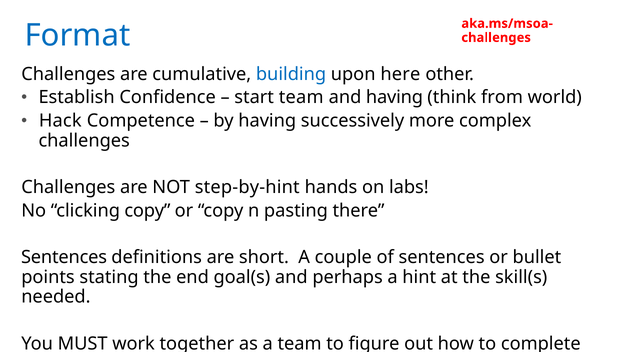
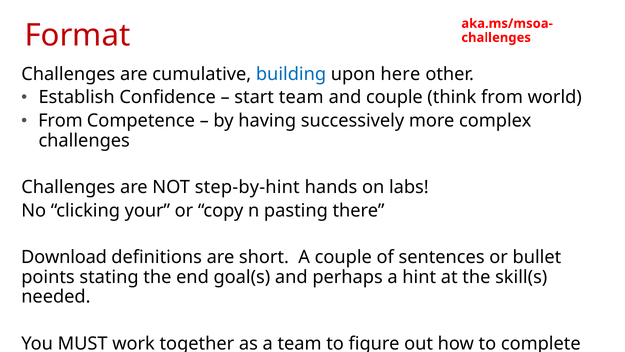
Format colour: blue -> red (77, 35)
and having: having -> couple (394, 97)
Hack: Hack -> From (60, 121)
clicking copy: copy -> your (147, 210)
Sentences: Sentences -> Download (64, 257)
